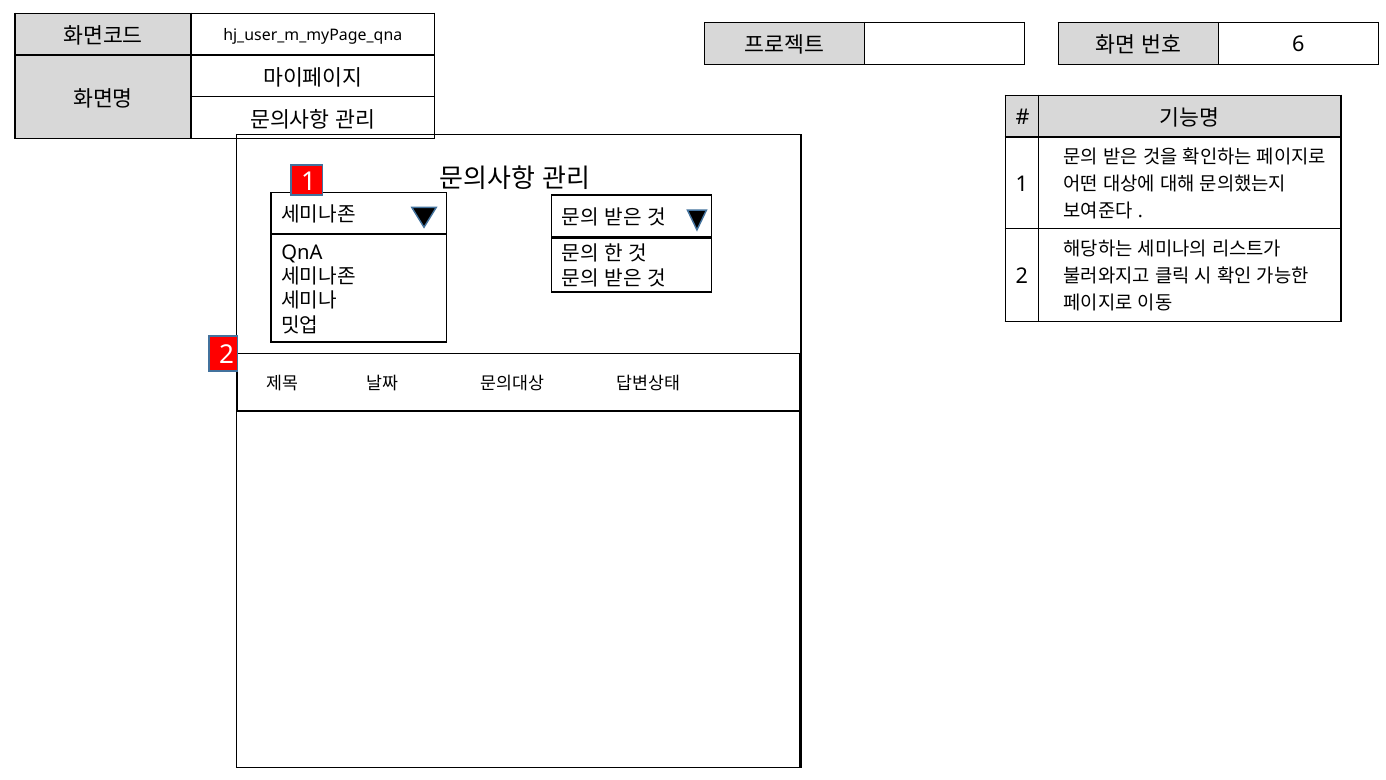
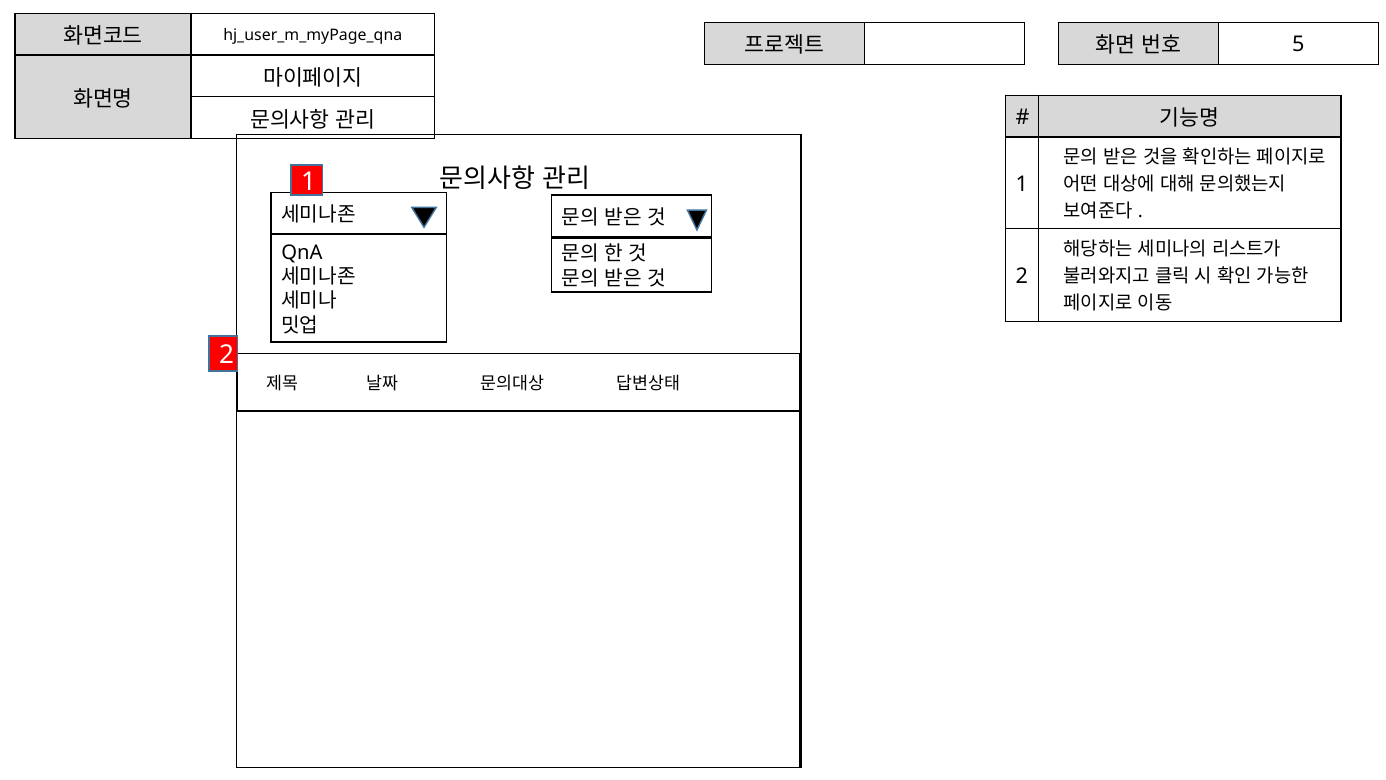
6: 6 -> 5 (1298, 45)
